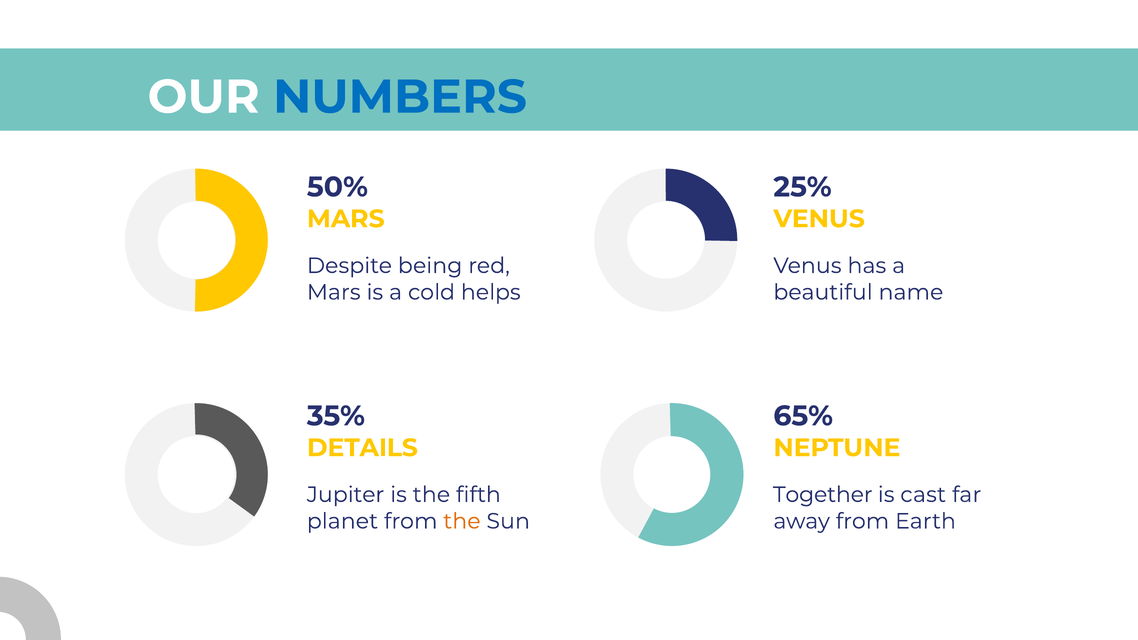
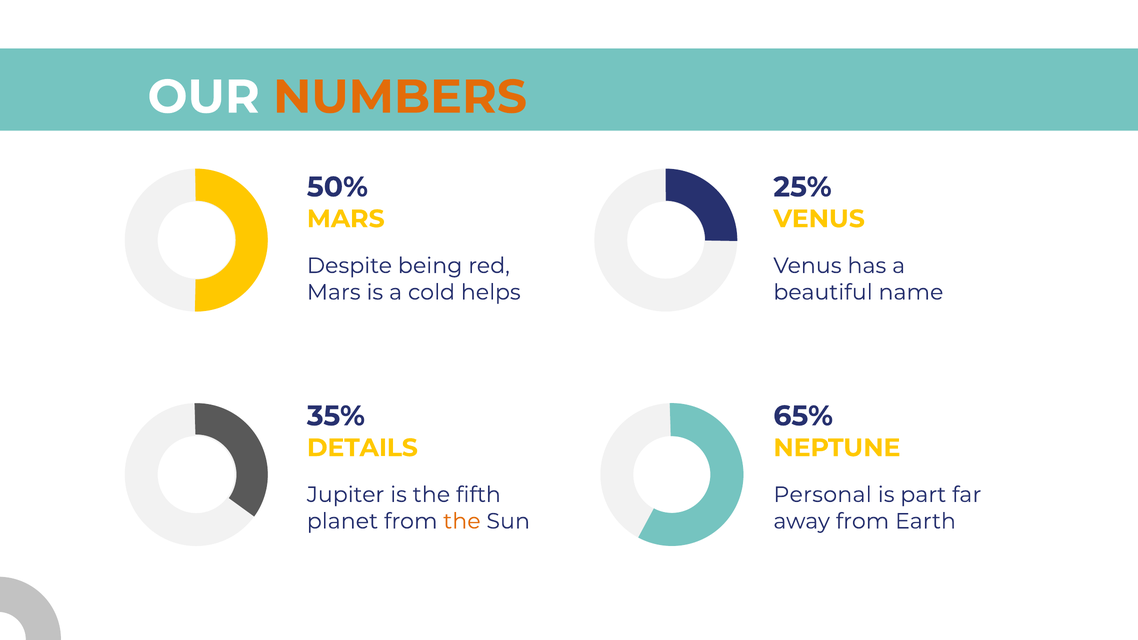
NUMBERS colour: blue -> orange (400, 97)
Together: Together -> Personal (823, 495)
cast: cast -> part (923, 495)
